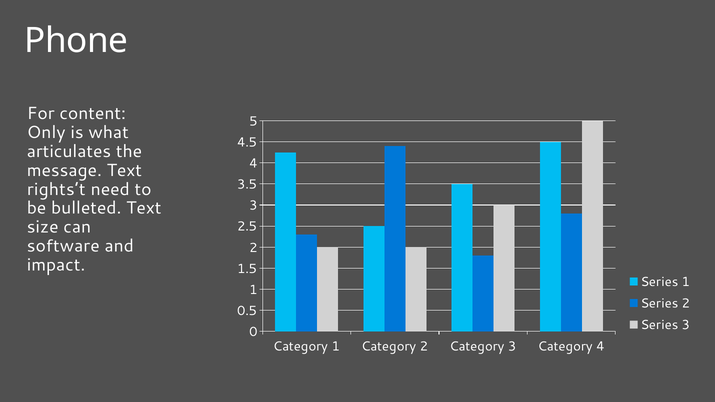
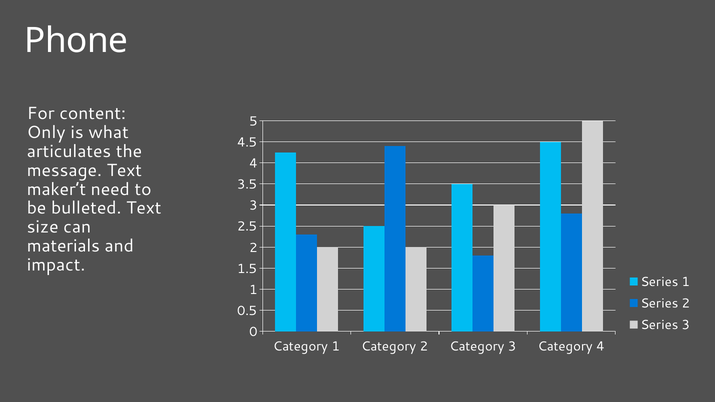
rights’t: rights’t -> maker’t (56, 189)
software: software -> materials (63, 246)
